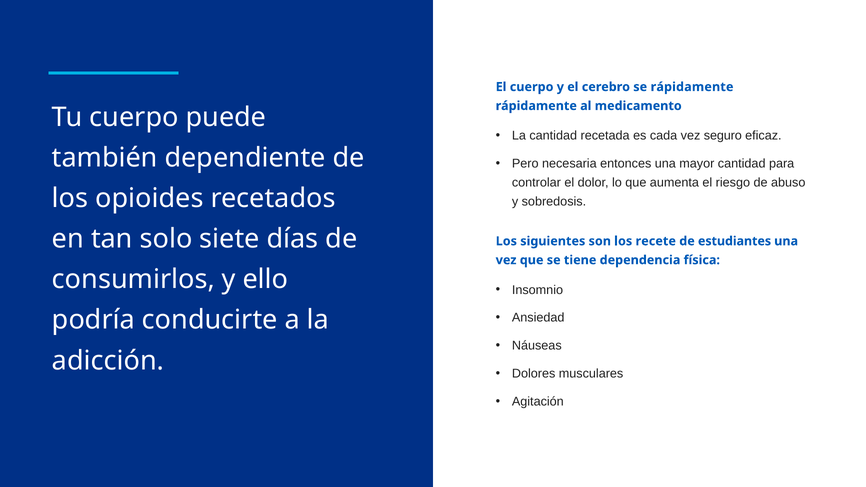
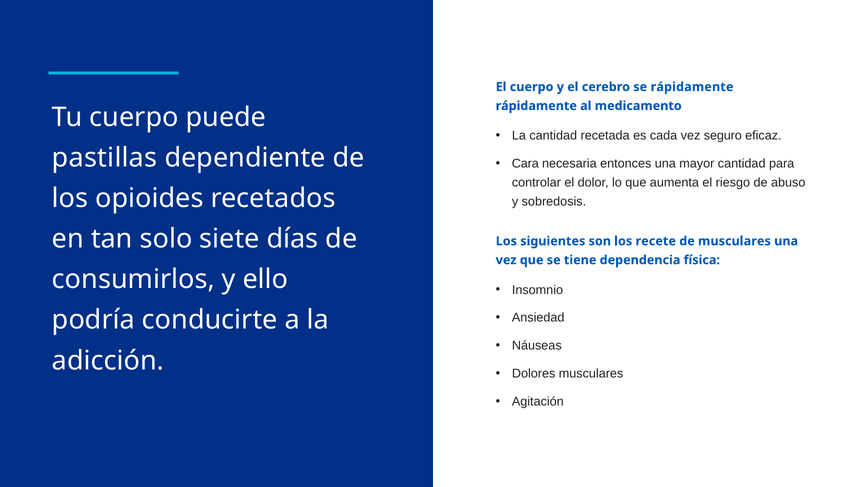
también: también -> pastillas (105, 158)
Pero: Pero -> Cara (525, 164)
de estudiantes: estudiantes -> musculares (734, 241)
